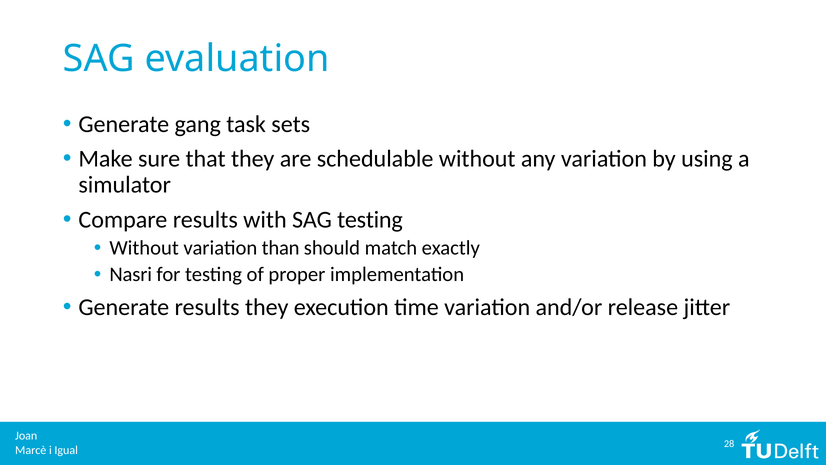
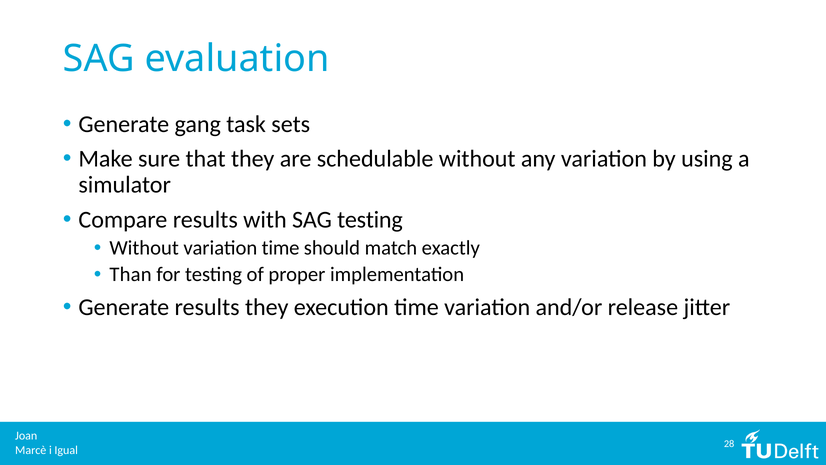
variation than: than -> time (281, 248)
Nasri: Nasri -> Than (131, 274)
